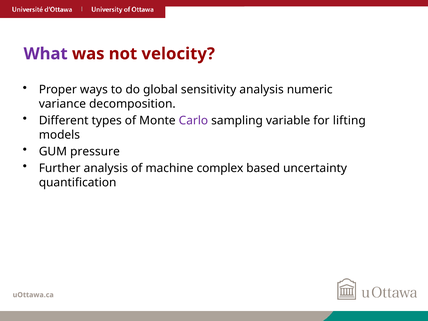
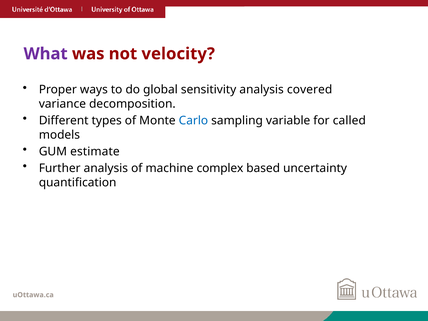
numeric: numeric -> covered (310, 90)
Carlo colour: purple -> blue (193, 121)
lifting: lifting -> called (349, 121)
pressure: pressure -> estimate (95, 152)
